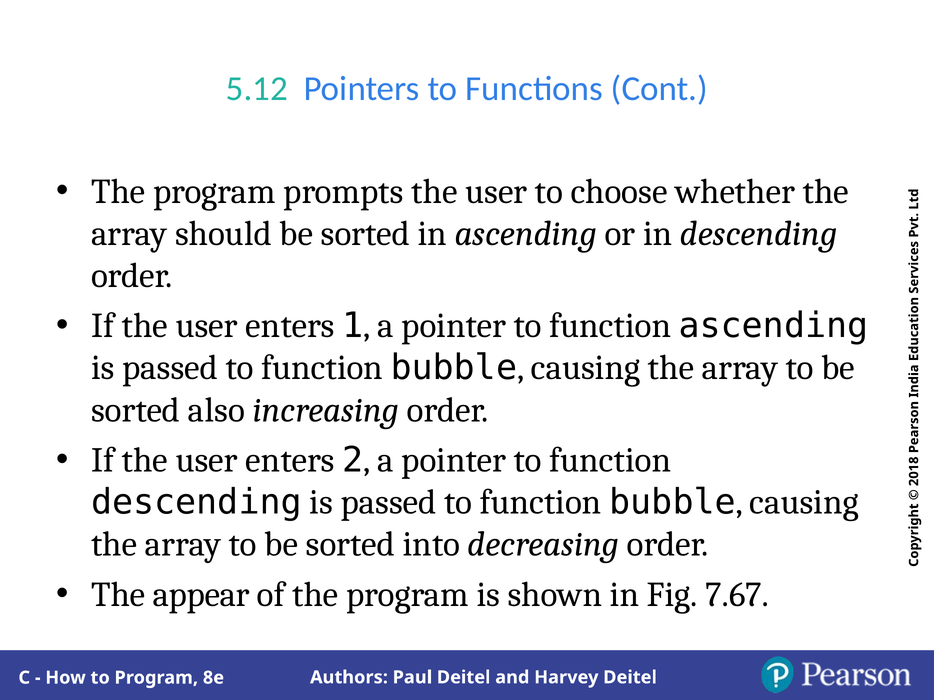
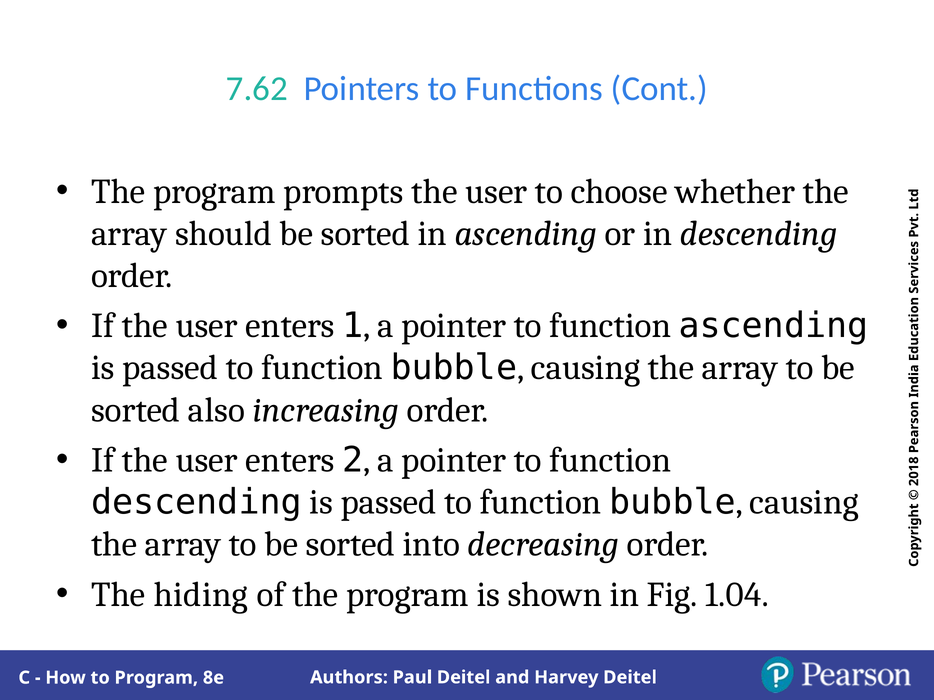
5.12: 5.12 -> 7.62 (257, 89)
appear: appear -> hiding (201, 595)
7.67: 7.67 -> 1.04 (737, 595)
